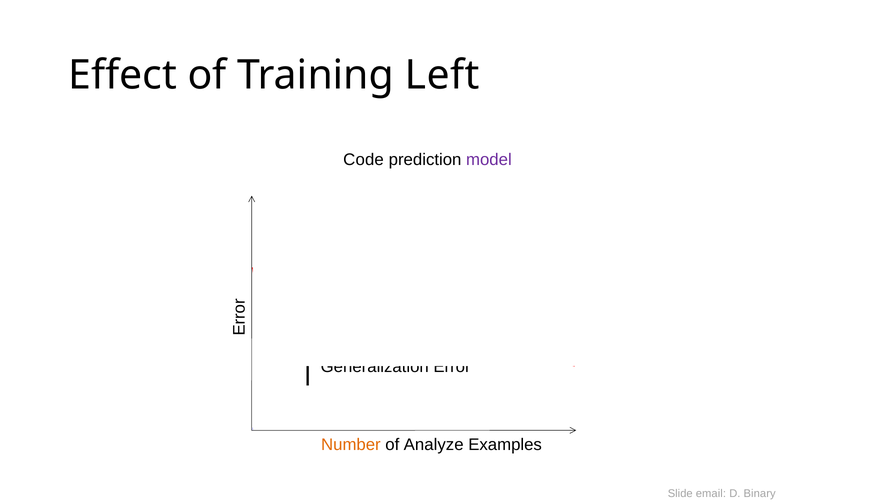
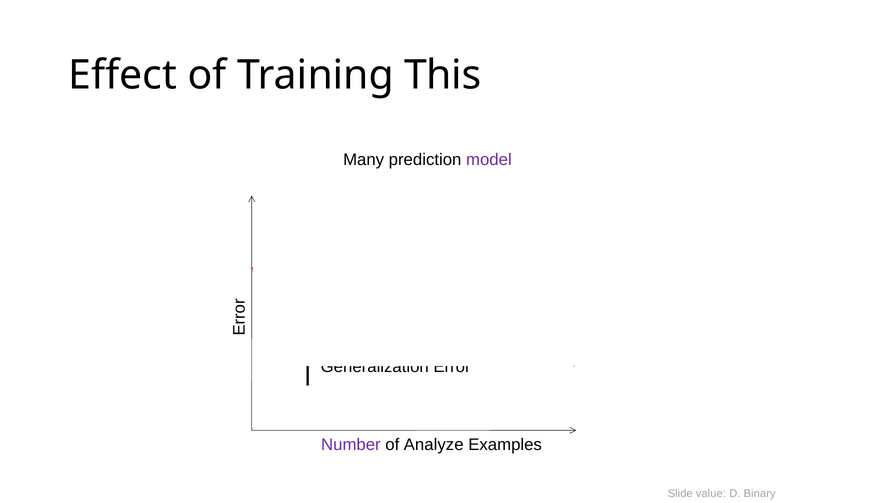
Left: Left -> This (443, 75)
Code: Code -> Many (364, 160)
Number colour: orange -> purple (351, 445)
email: email -> value (711, 494)
